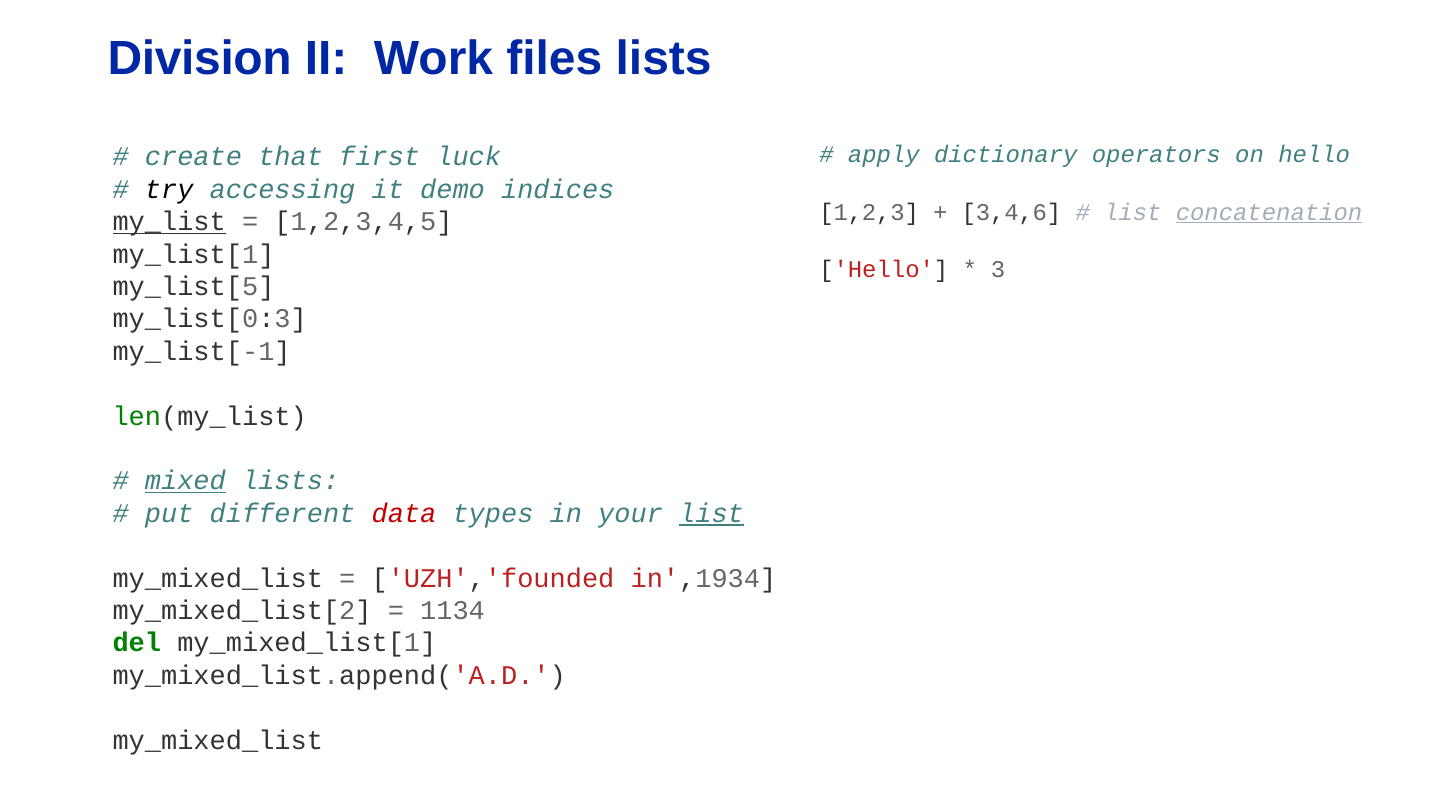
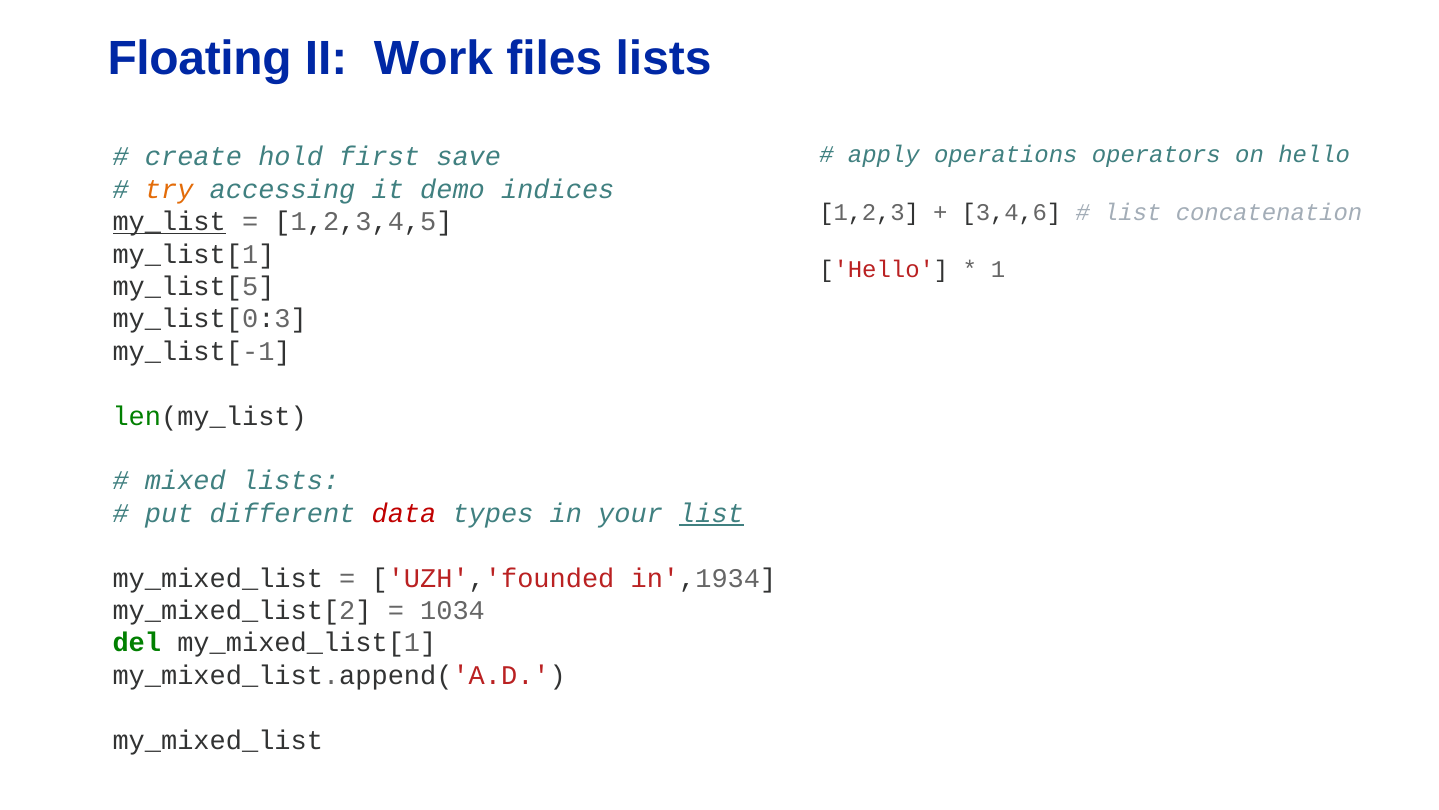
Division: Division -> Floating (200, 59)
dictionary: dictionary -> operations (1006, 154)
that: that -> hold (291, 157)
luck: luck -> save (469, 157)
try colour: black -> orange (169, 189)
concatenation underline: present -> none (1269, 212)
3: 3 -> 1 (998, 270)
mixed underline: present -> none (185, 481)
1134: 1134 -> 1034 (453, 610)
